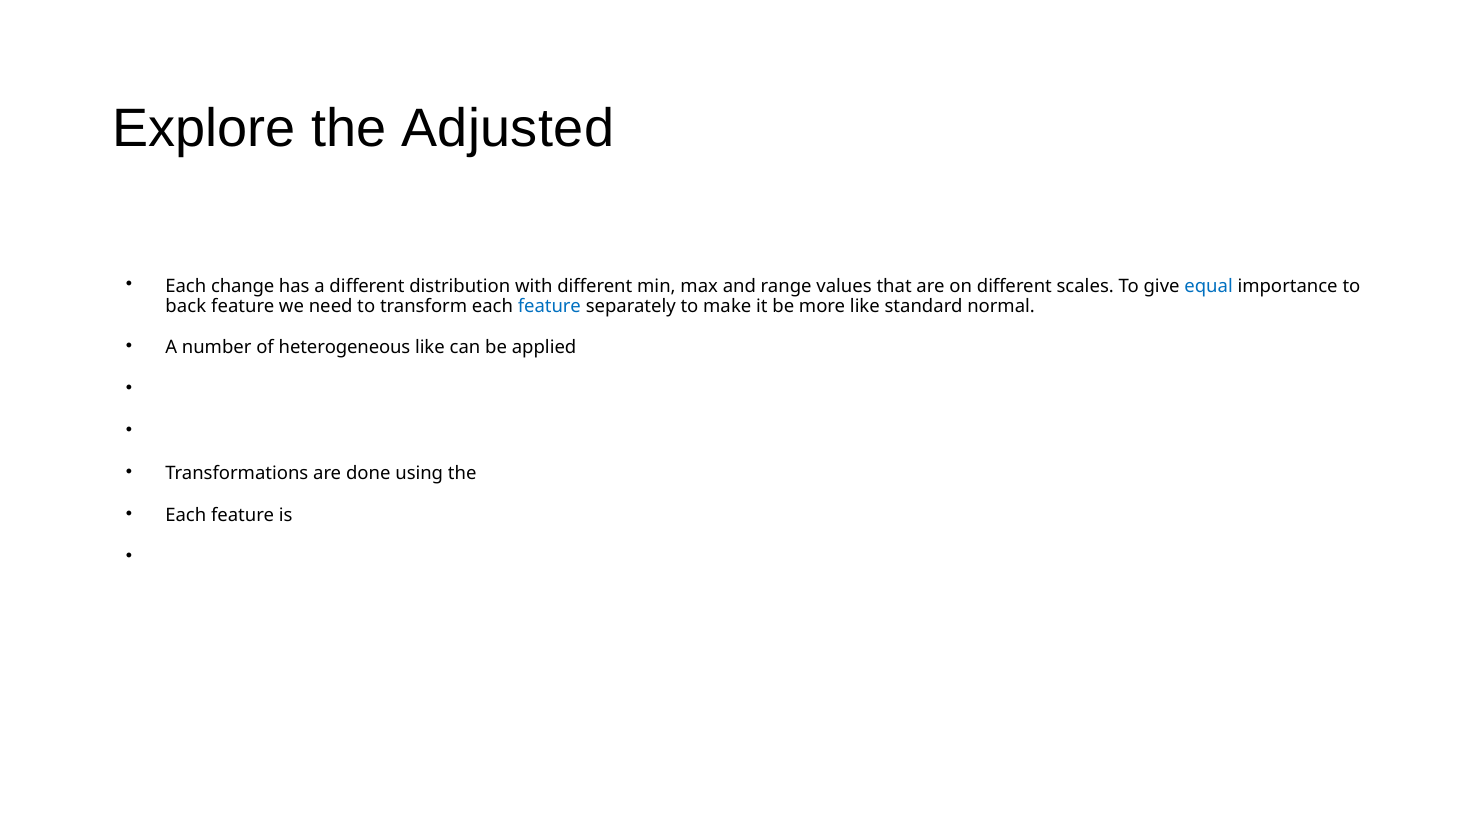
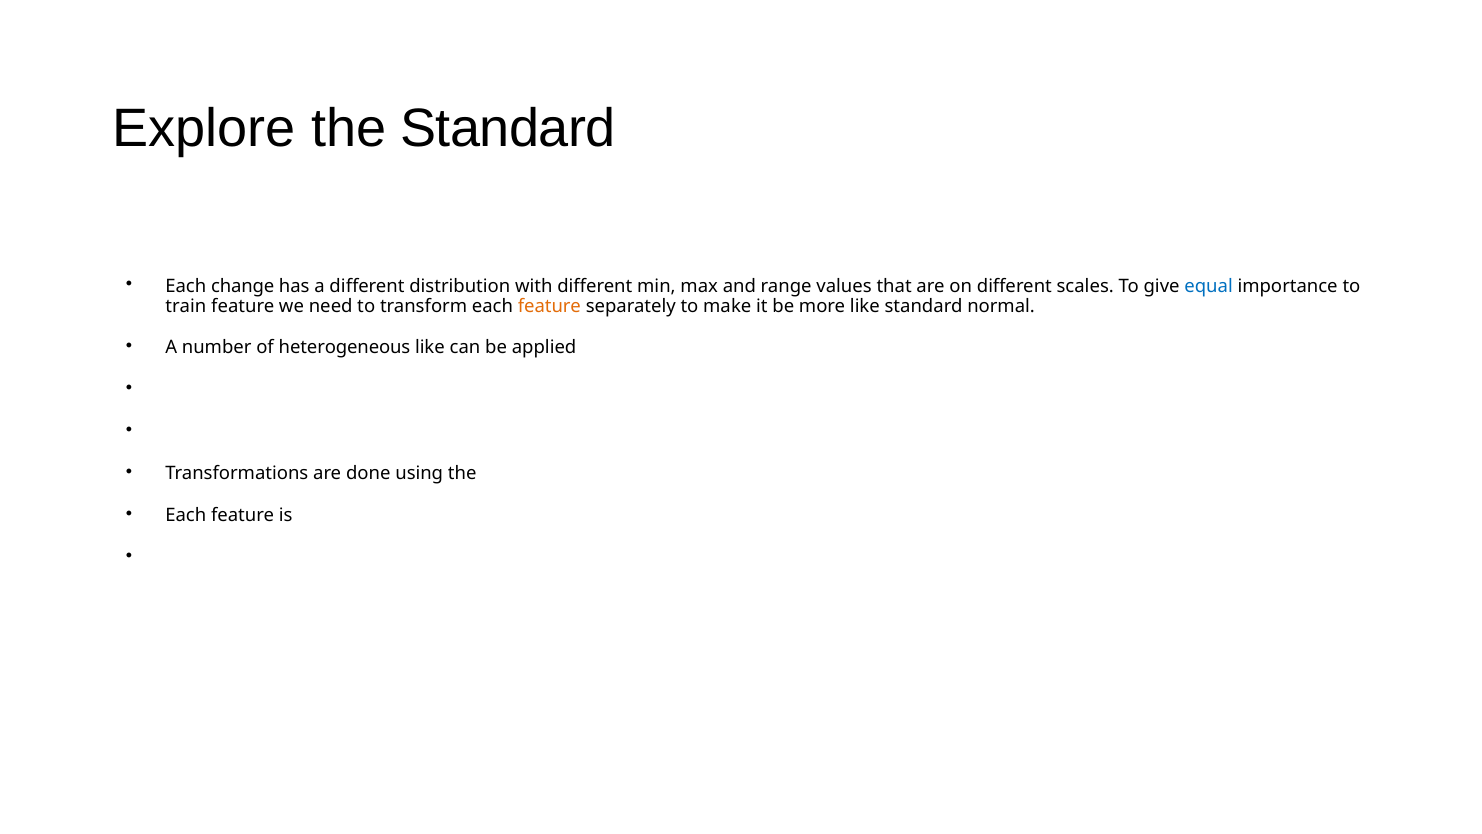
the Adjusted: Adjusted -> Standard (508, 128)
back: back -> train (186, 306)
feature colour: blue -> orange (549, 306)
